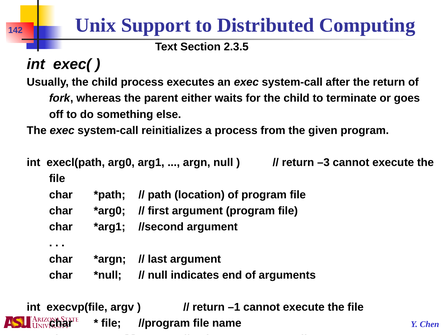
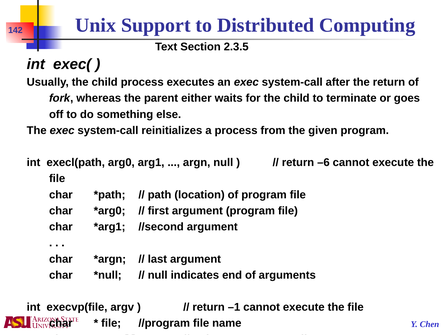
–3: –3 -> –6 (323, 163)
